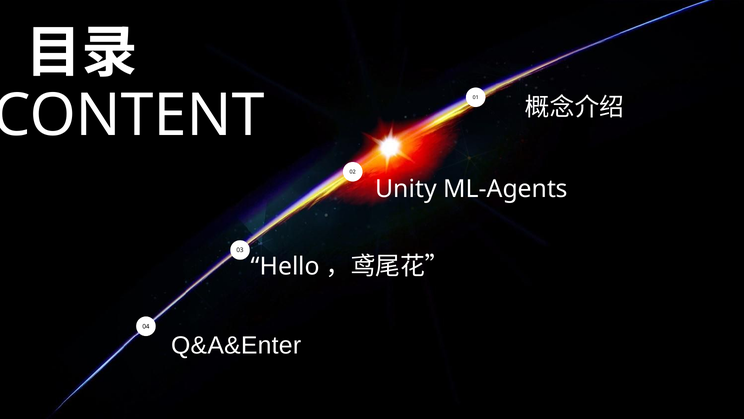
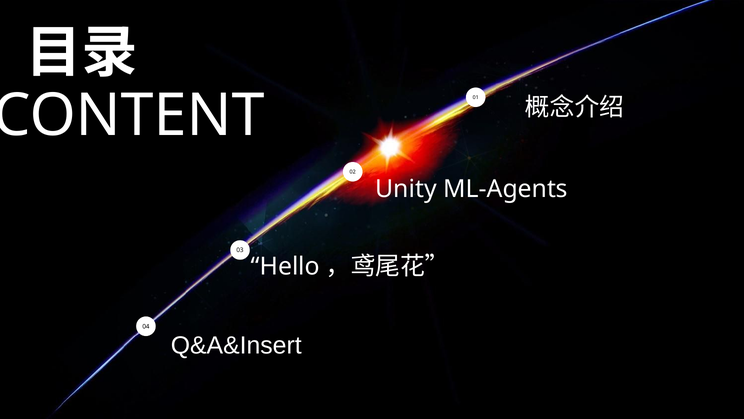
Q&A&Enter: Q&A&Enter -> Q&A&Insert (236, 345)
